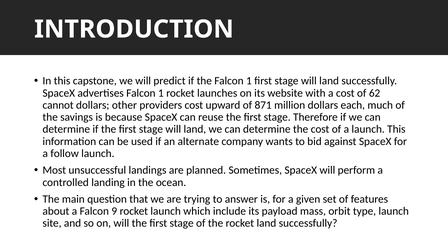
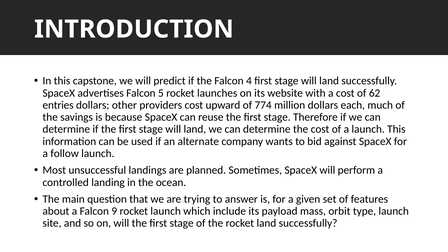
the Falcon 1: 1 -> 4 (249, 81)
advertises Falcon 1: 1 -> 5 (161, 93)
cannot: cannot -> entries (58, 105)
871: 871 -> 774 (263, 105)
